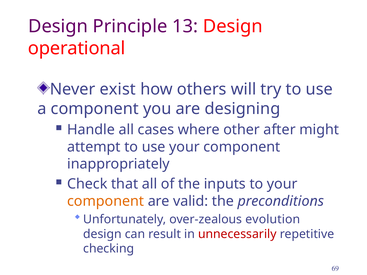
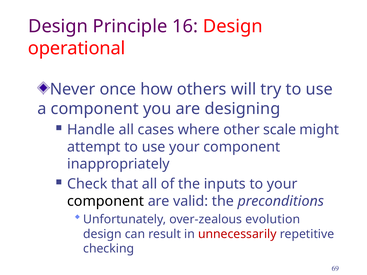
13: 13 -> 16 (185, 26)
exist: exist -> once (118, 89)
after: after -> scale (280, 130)
component colour: orange -> black (106, 201)
